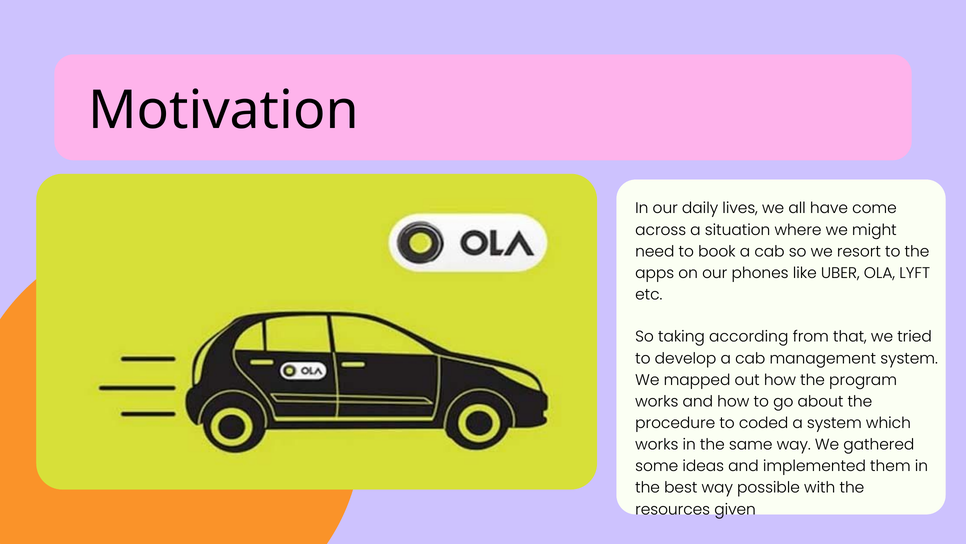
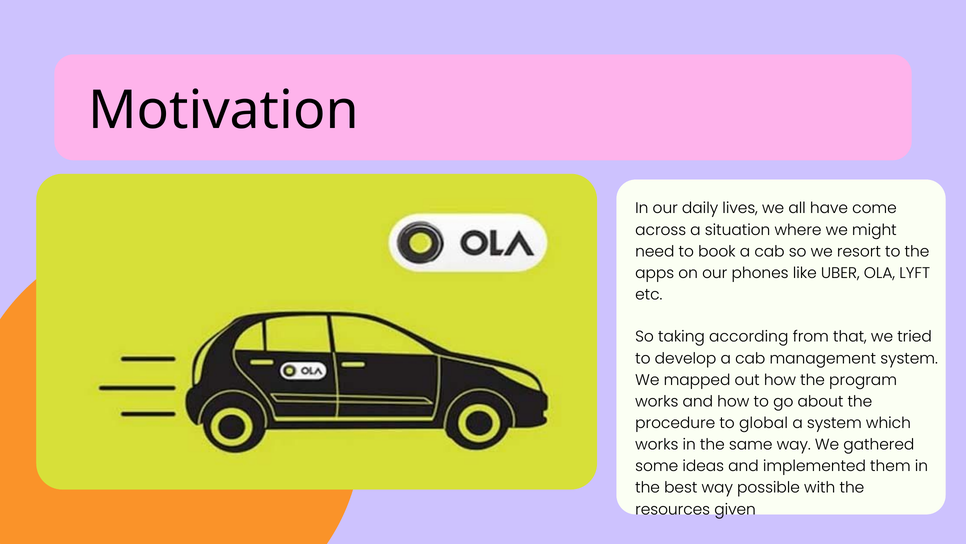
coded: coded -> global (763, 423)
